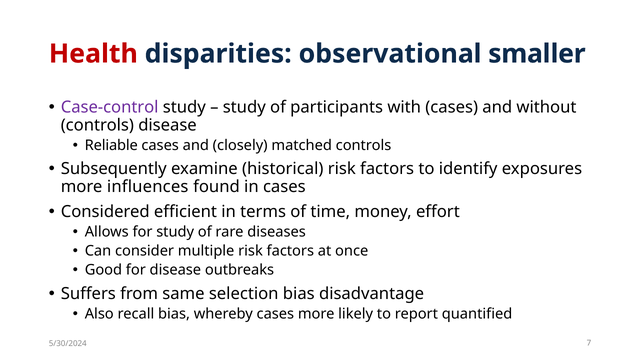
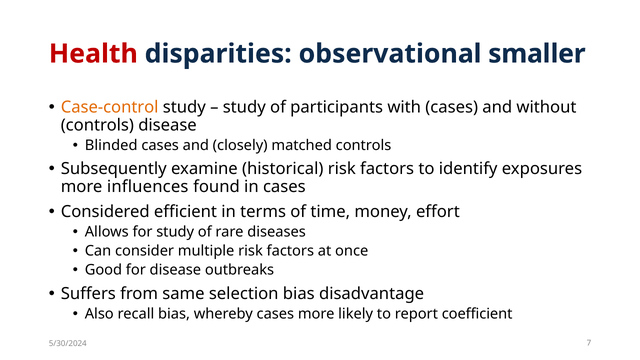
Case-control colour: purple -> orange (110, 107)
Reliable: Reliable -> Blinded (111, 145)
quantified: quantified -> coefficient (477, 314)
